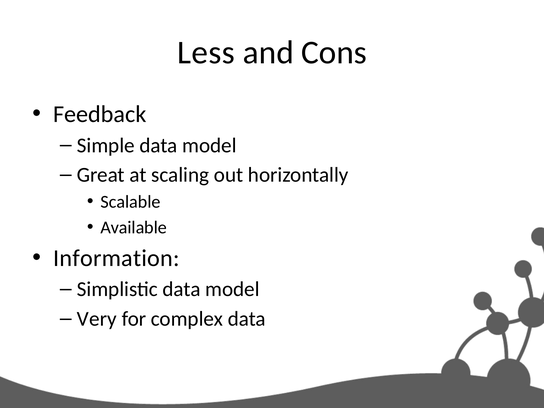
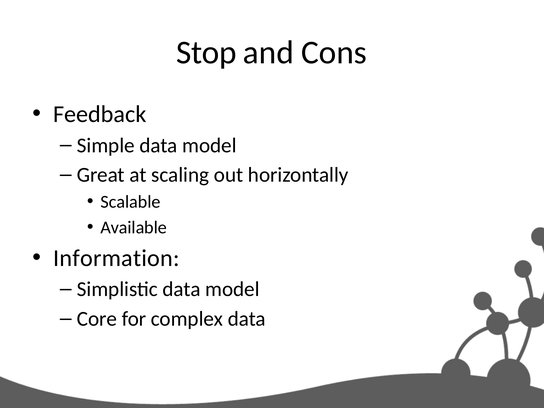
Less: Less -> Stop (206, 53)
Very: Very -> Core (97, 319)
